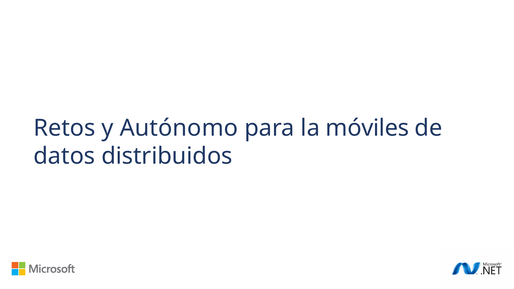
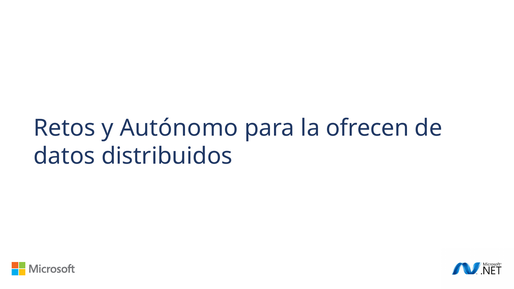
móviles: móviles -> ofrecen (367, 128)
